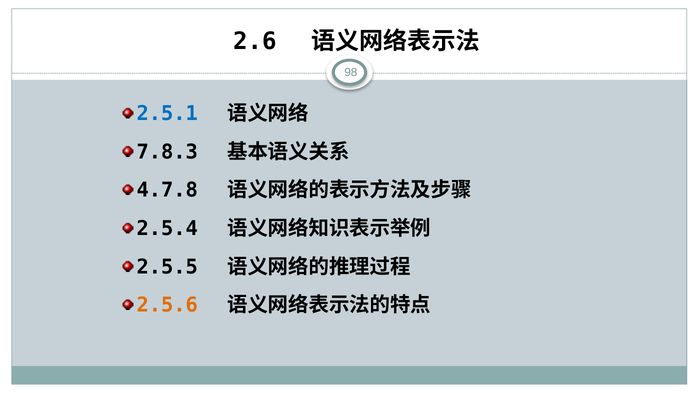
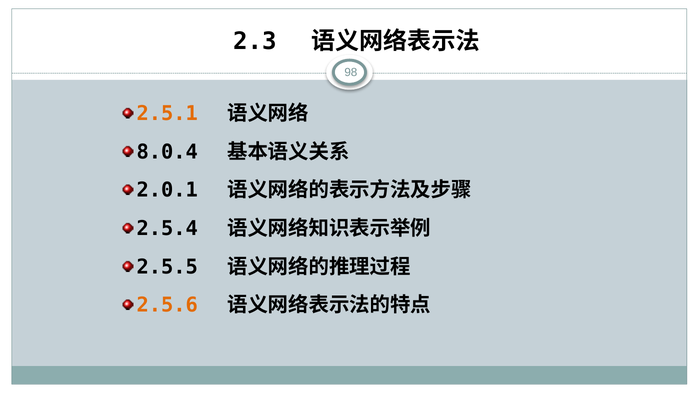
2.6: 2.6 -> 2.3 (255, 41)
2.5.1 colour: blue -> orange (167, 114)
7.8.3: 7.8.3 -> 8.0.4 (167, 152)
4.7.8: 4.7.8 -> 2.0.1 (167, 190)
